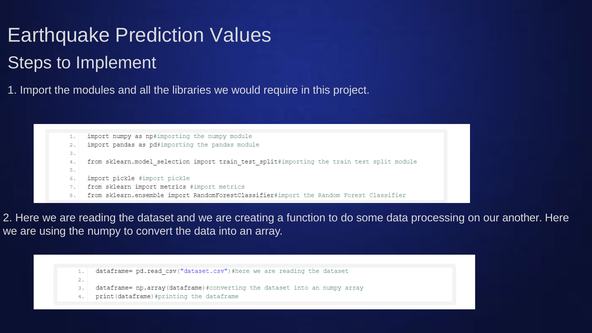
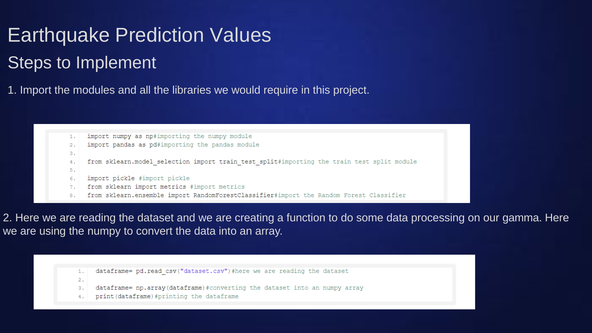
another: another -> gamma (522, 218)
